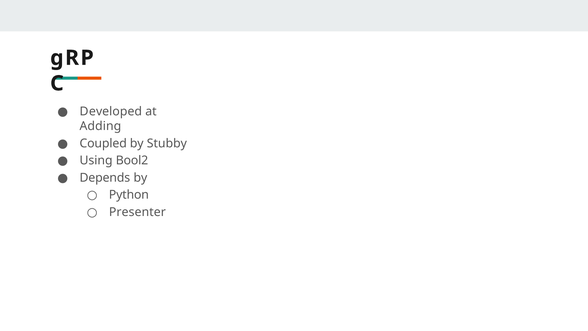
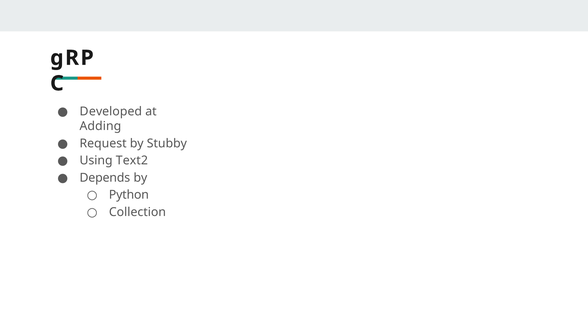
Coupled: Coupled -> Request (103, 143)
Bool2: Bool2 -> Text2 (132, 160)
Presenter: Presenter -> Collection (137, 212)
